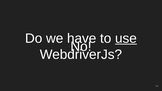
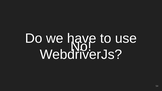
use underline: present -> none (126, 38)
